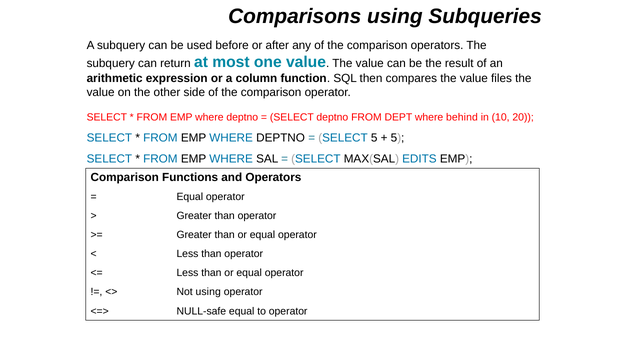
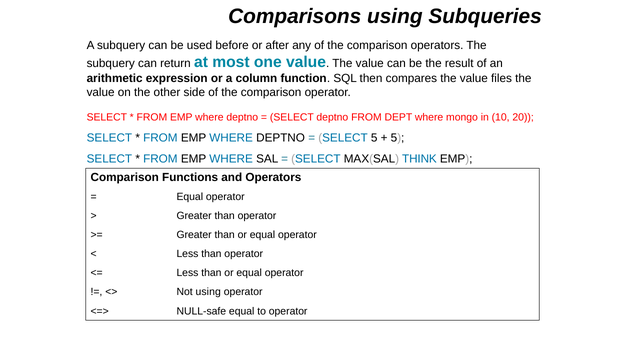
behind: behind -> mongo (462, 117)
EDITS: EDITS -> THINK (419, 159)
